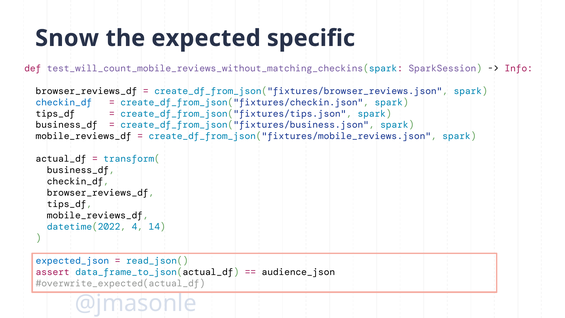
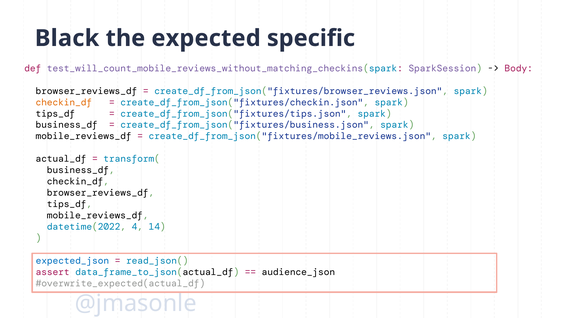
Snow: Snow -> Black (67, 38)
Info: Info -> Body (519, 68)
checkin_df colour: blue -> orange (64, 102)
